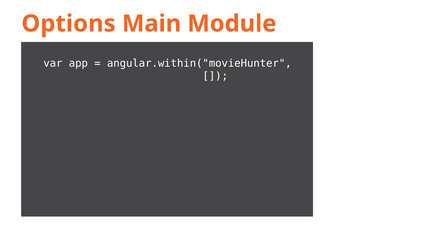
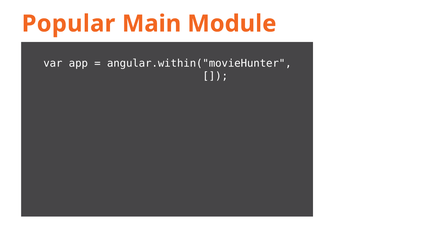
Options: Options -> Popular (68, 24)
